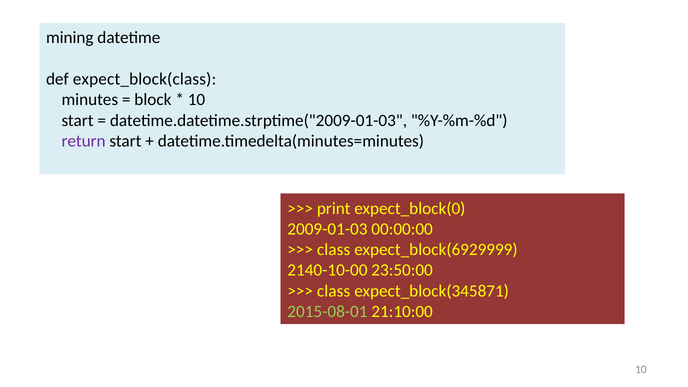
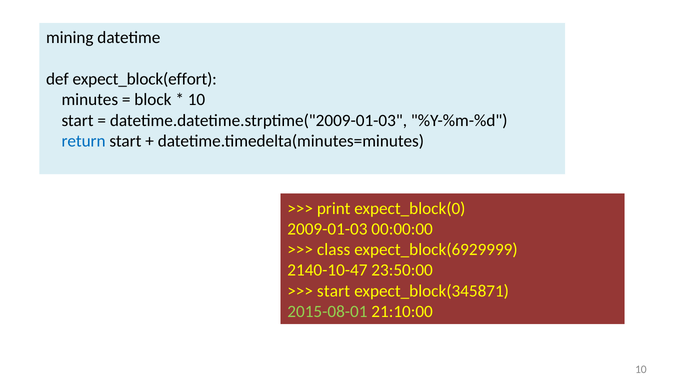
expect_block(class: expect_block(class -> expect_block(effort (145, 79)
return colour: purple -> blue (84, 141)
2140-10-00: 2140-10-00 -> 2140-10-47 (327, 270)
class: class -> start (334, 291)
